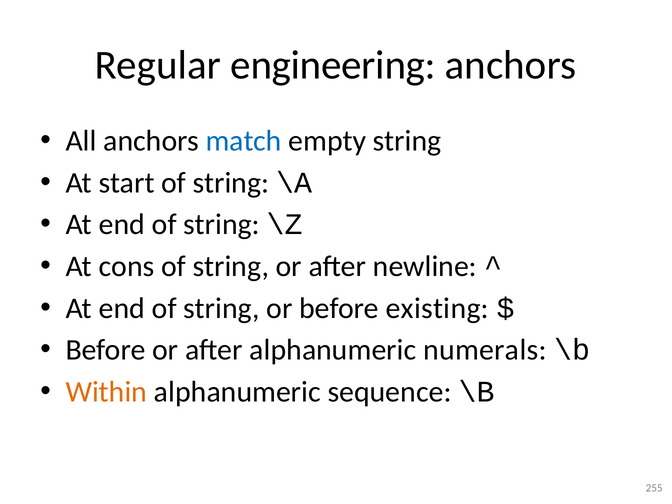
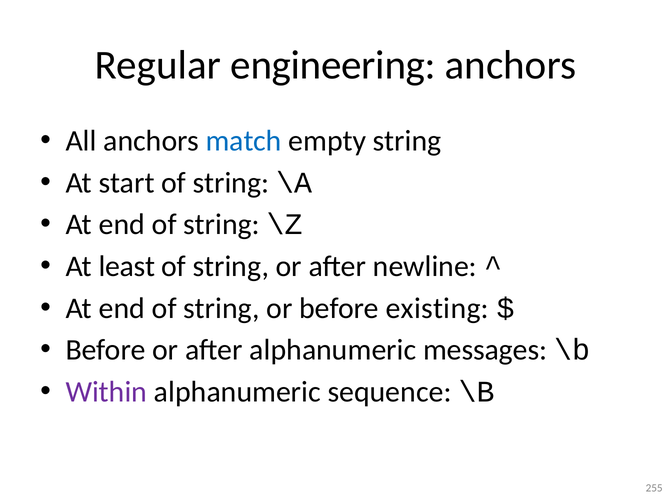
cons: cons -> least (127, 266)
numerals: numerals -> messages (485, 350)
Within colour: orange -> purple (106, 392)
